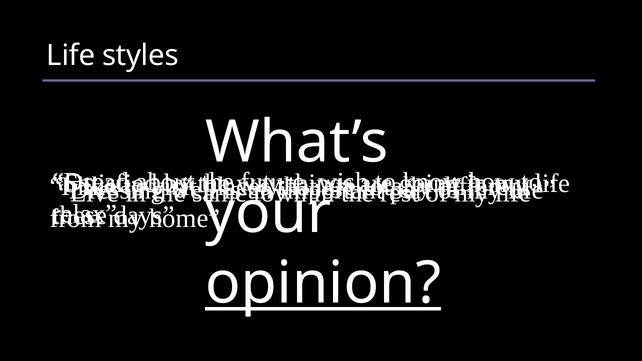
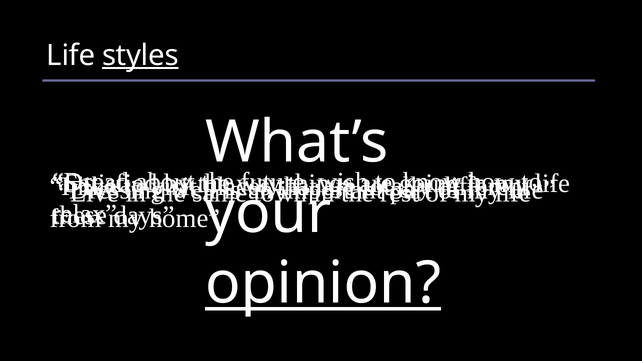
styles underline: none -> present (140, 55)
